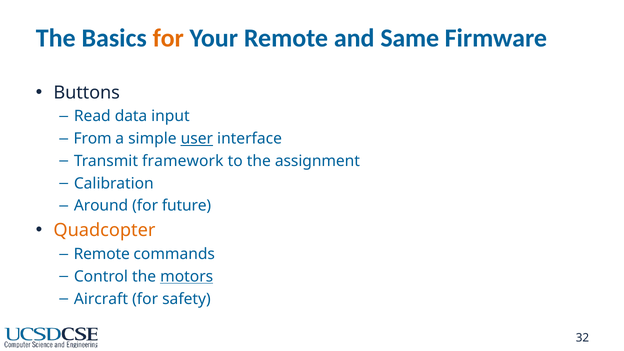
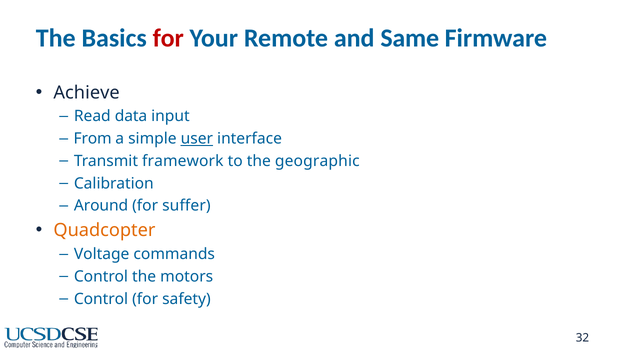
for colour: orange -> red (168, 38)
Buttons: Buttons -> Achieve (87, 93)
assignment: assignment -> geographic (317, 161)
future: future -> suffer (186, 206)
Remote: Remote -> Voltage (102, 254)
motors underline: present -> none (187, 277)
Aircraft: Aircraft -> Control (101, 299)
